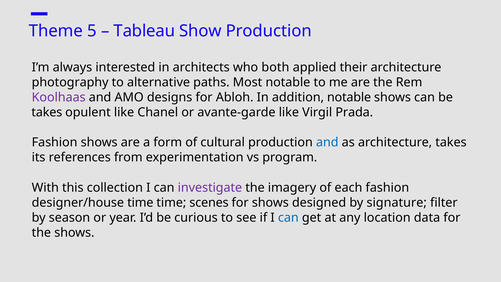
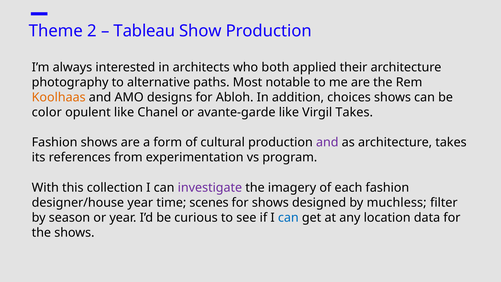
5: 5 -> 2 (92, 31)
Koolhaas colour: purple -> orange (59, 97)
addition notable: notable -> choices (349, 97)
takes: takes -> color (47, 112)
Virgil Prada: Prada -> Takes (354, 112)
and colour: blue -> purple (327, 142)
designer/house time: time -> year (140, 202)
signature: signature -> muchless (397, 202)
